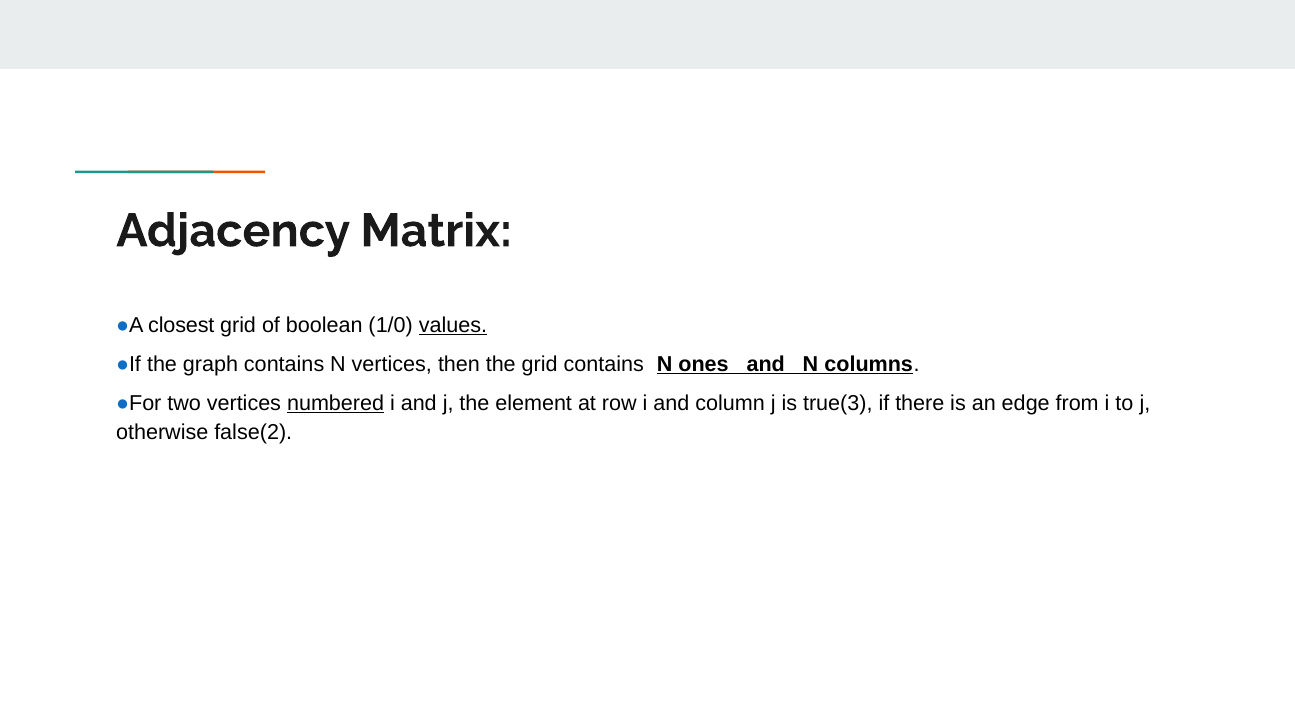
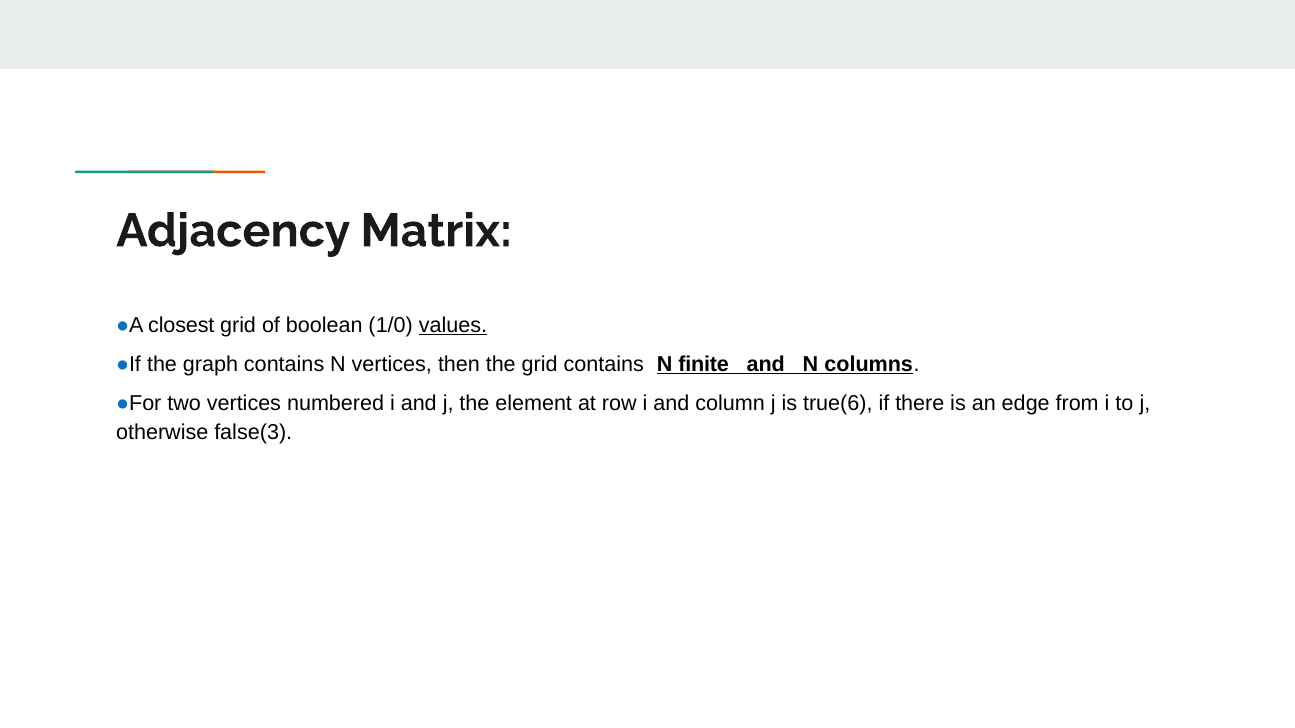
ones: ones -> finite (704, 364)
numbered underline: present -> none (336, 403)
true(3: true(3 -> true(6 (838, 403)
false(2: false(2 -> false(3 (253, 433)
